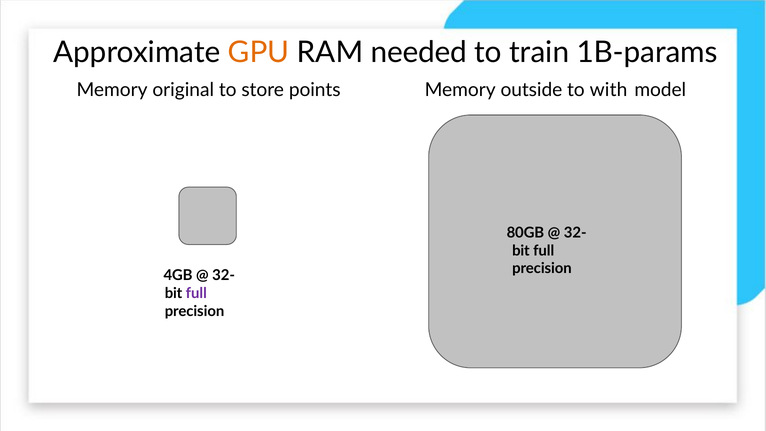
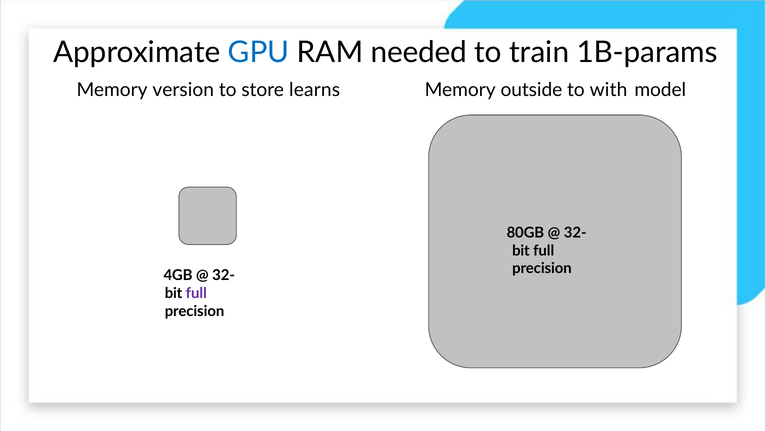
GPU colour: orange -> blue (259, 52)
original: original -> version (183, 90)
points: points -> learns (315, 90)
